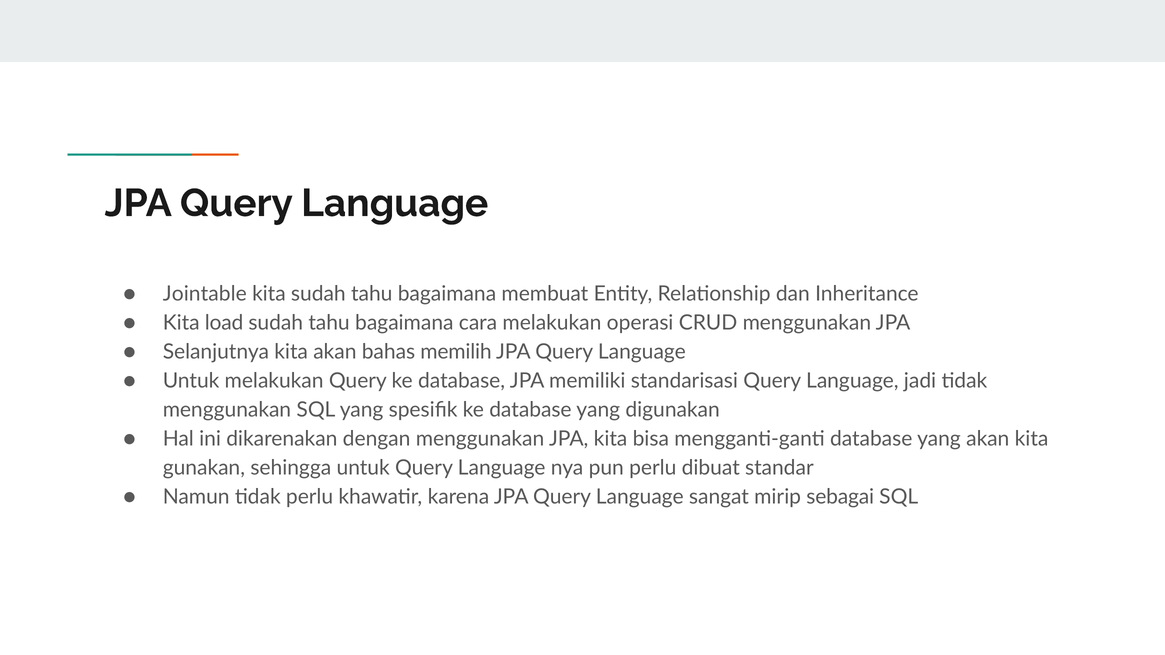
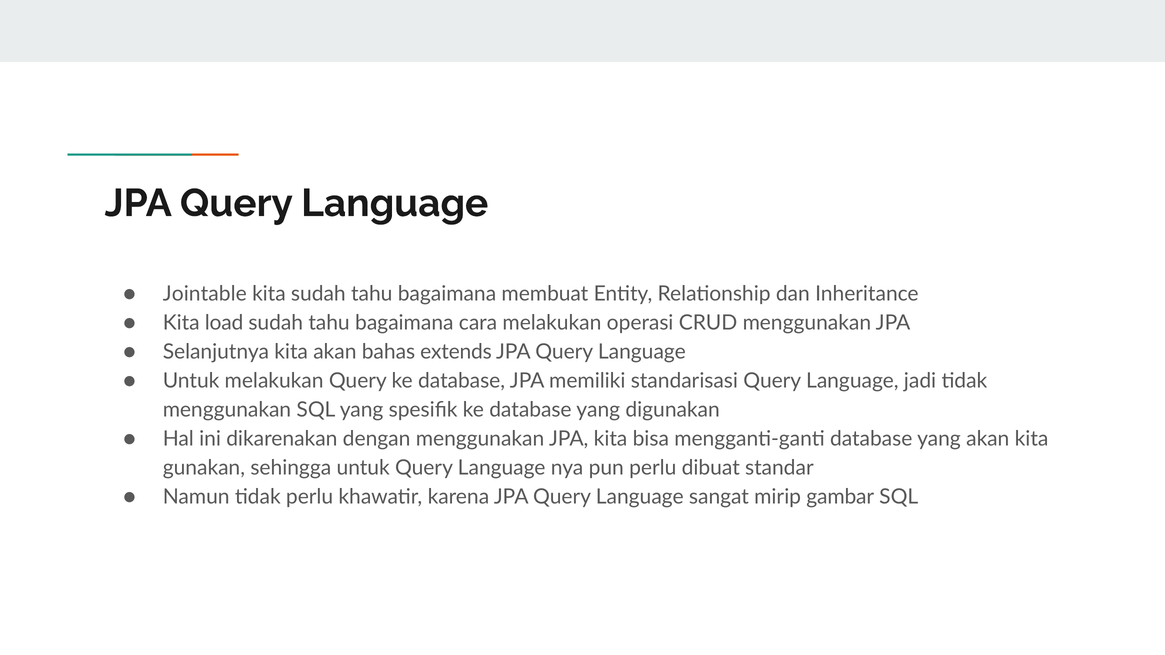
memilih: memilih -> extends (456, 352)
sebagai: sebagai -> gambar (840, 497)
